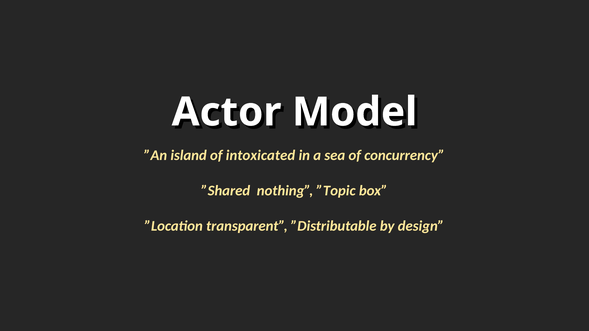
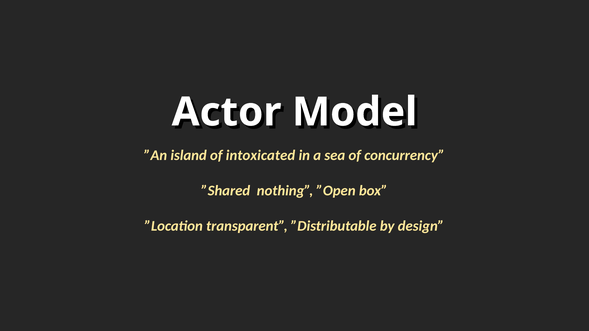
”Topic: ”Topic -> ”Open (336, 191)
